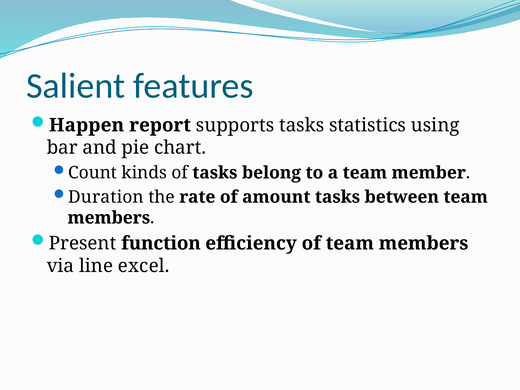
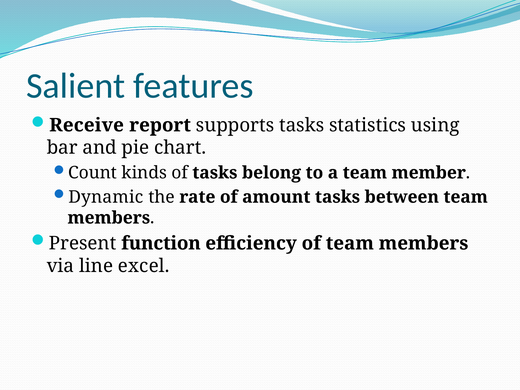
Happen: Happen -> Receive (87, 125)
Duration: Duration -> Dynamic (106, 197)
